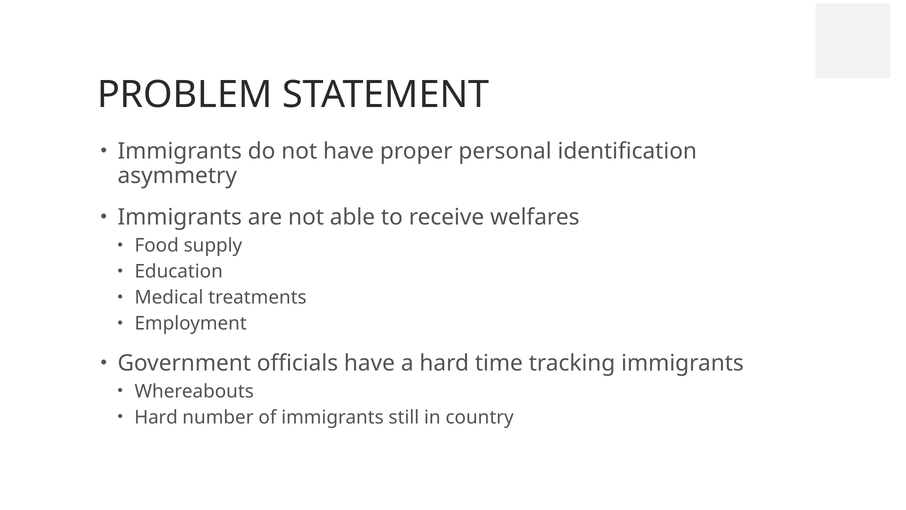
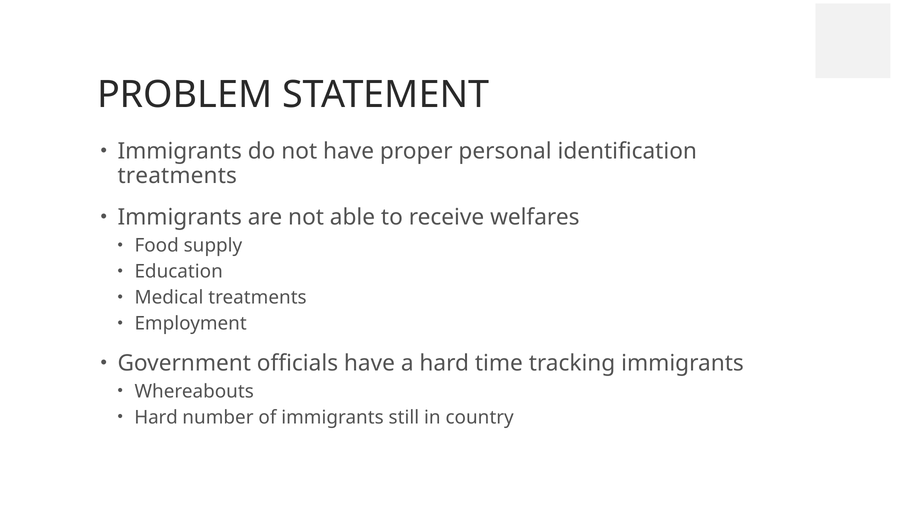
asymmetry: asymmetry -> treatments (177, 176)
